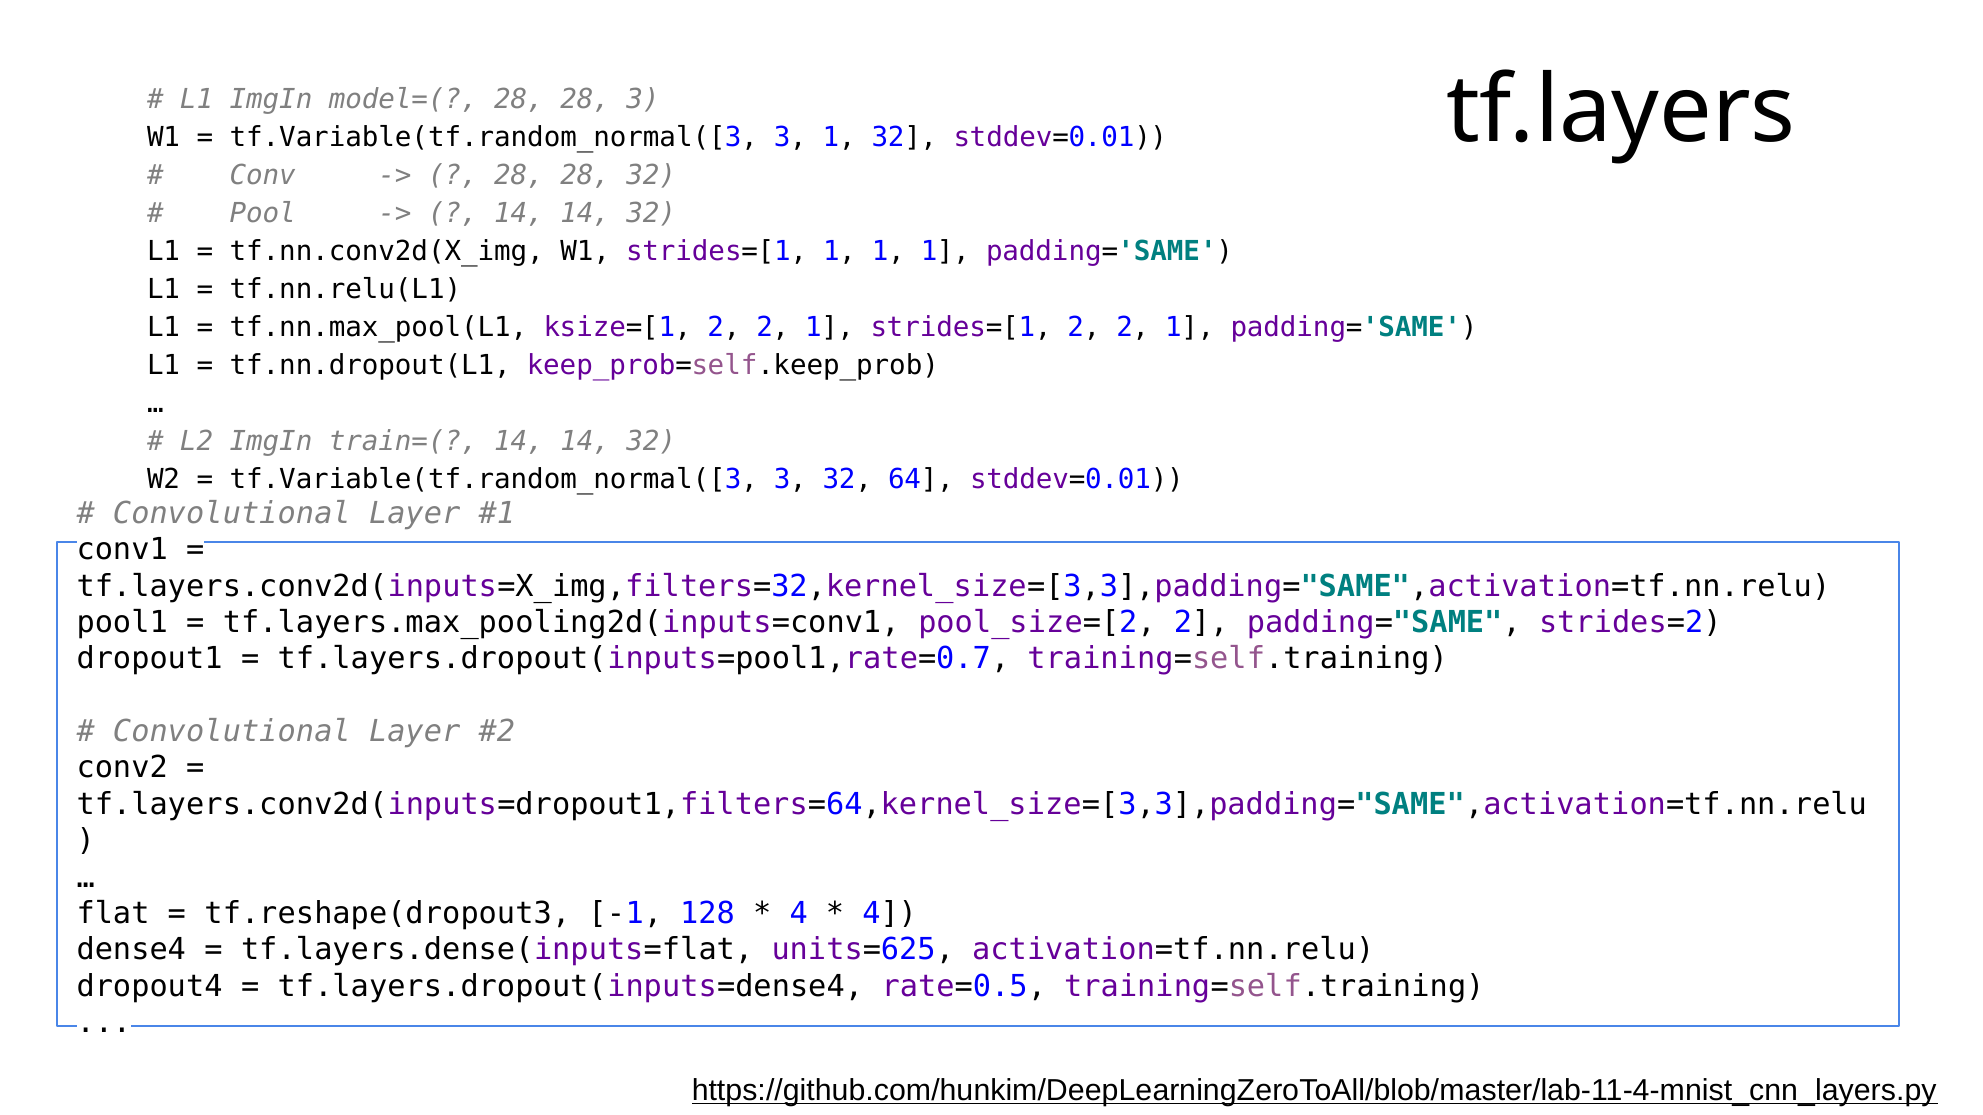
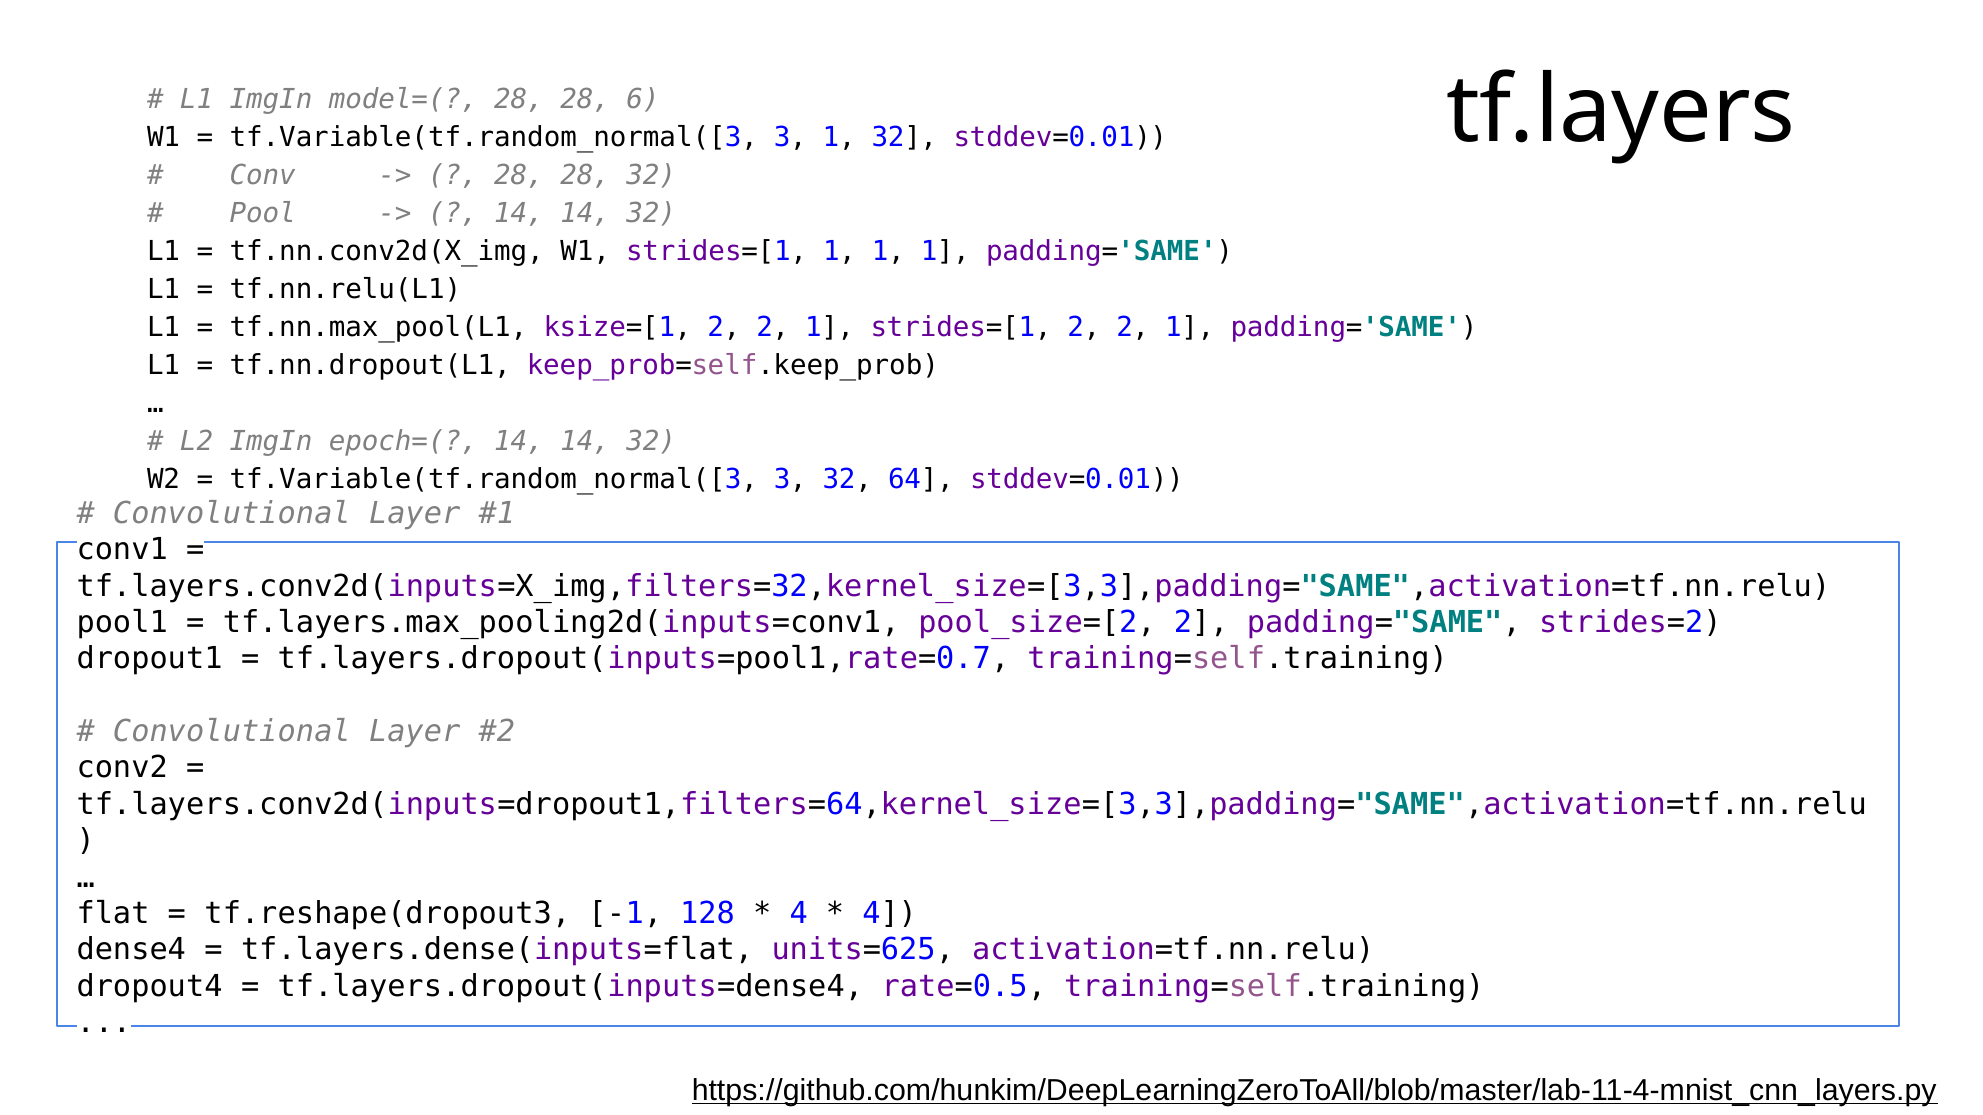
28 3: 3 -> 6 (643, 99)
train=(: train=( -> epoch=( (403, 442)
